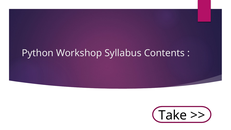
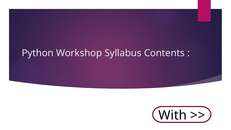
Take: Take -> With (173, 115)
